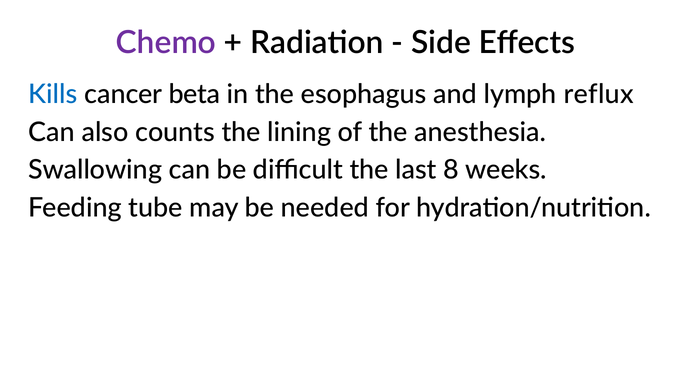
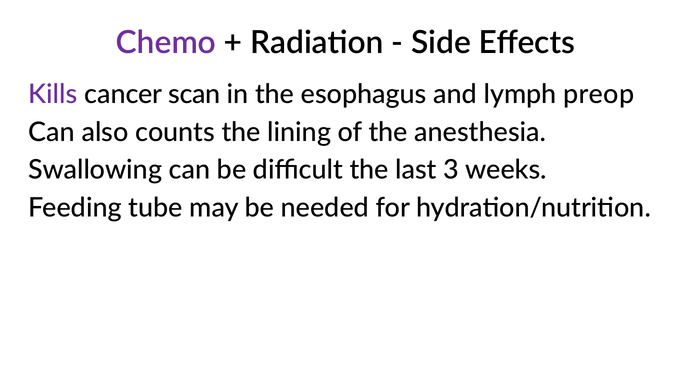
Kills colour: blue -> purple (53, 94)
beta: beta -> scan (194, 94)
reflux: reflux -> preop (599, 94)
8: 8 -> 3 (451, 170)
